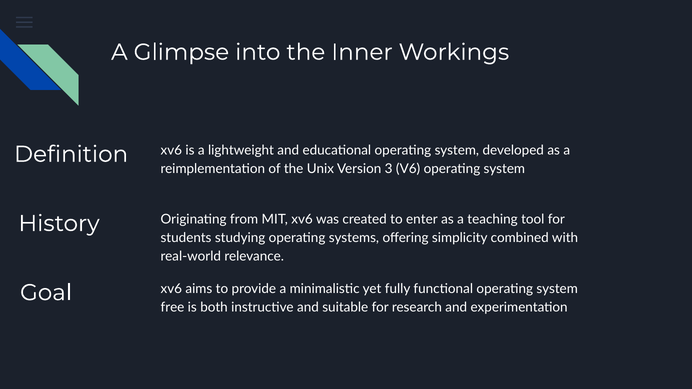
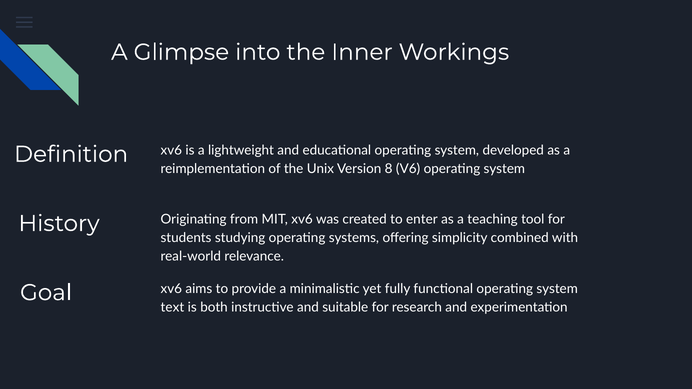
3: 3 -> 8 (389, 169)
free: free -> text (172, 307)
